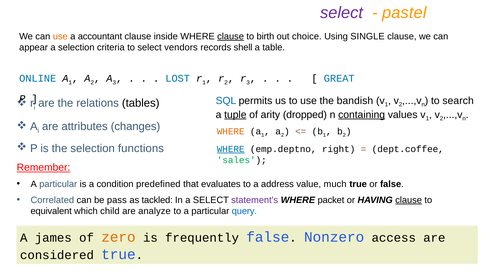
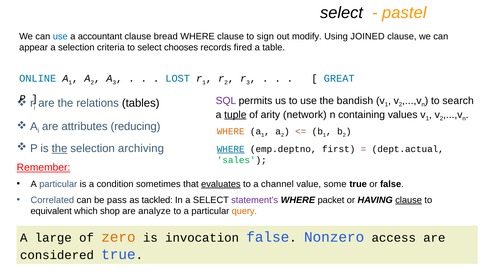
select colour: purple -> black (342, 13)
use colour: orange -> blue (60, 36)
inside: inside -> bread (166, 36)
clause underline: present -> none (231, 36)
birth: birth -> sign (265, 36)
choice: choice -> modify (307, 36)
SINGLE: SINGLE -> JOINED (367, 36)
vendors: vendors -> chooses (181, 47)
shell: shell -> fired (243, 47)
SQL colour: blue -> purple (226, 101)
dropped: dropped -> network (305, 115)
containing underline: present -> none (362, 115)
changes: changes -> reducing (136, 126)
the underline: none -> present (60, 148)
functions: functions -> archiving (141, 148)
right: right -> first (339, 149)
dept.coffee: dept.coffee -> dept.actual (408, 149)
predefined: predefined -> sometimes (158, 184)
evaluates underline: none -> present (221, 184)
address: address -> channel (277, 184)
much: much -> some (335, 184)
child: child -> shop (110, 211)
query colour: blue -> orange (244, 211)
james: james -> large (53, 238)
frequently: frequently -> invocation (202, 238)
